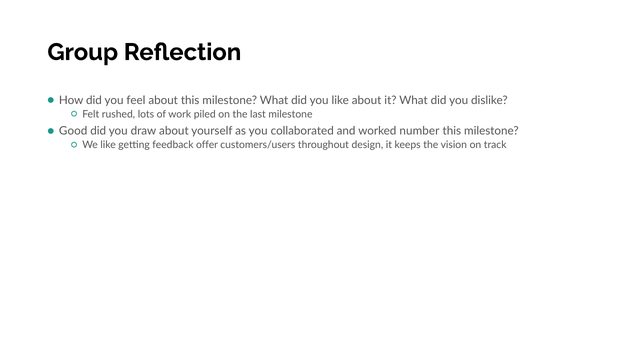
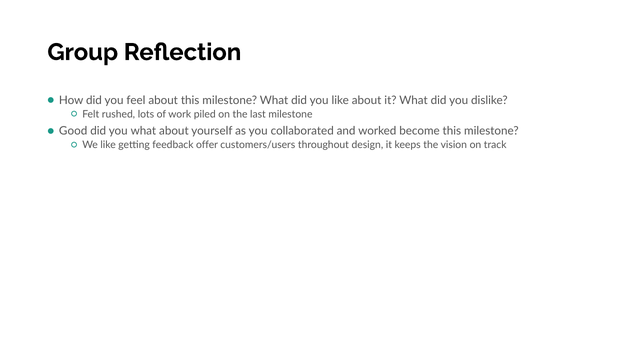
you draw: draw -> what (143, 131)
number: number -> become (420, 131)
